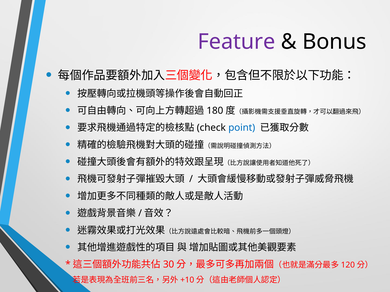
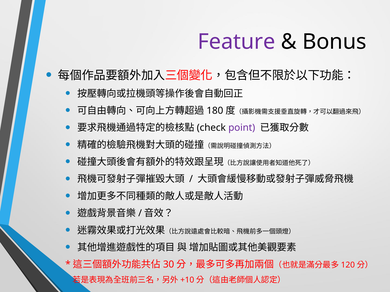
point colour: blue -> purple (242, 128)
